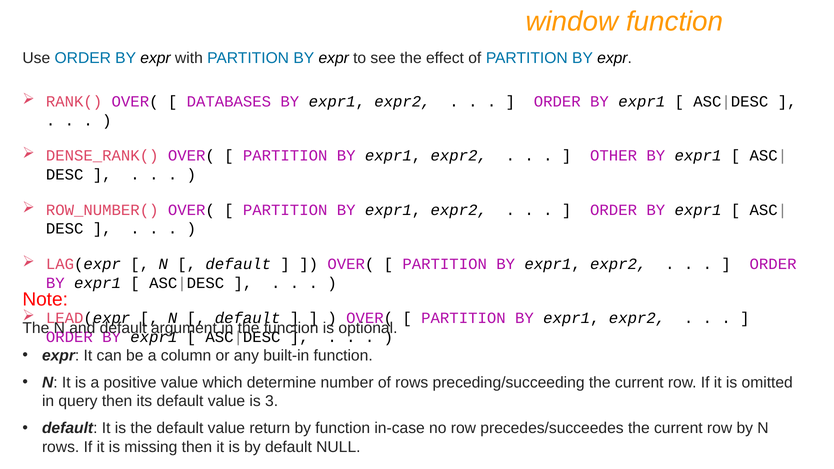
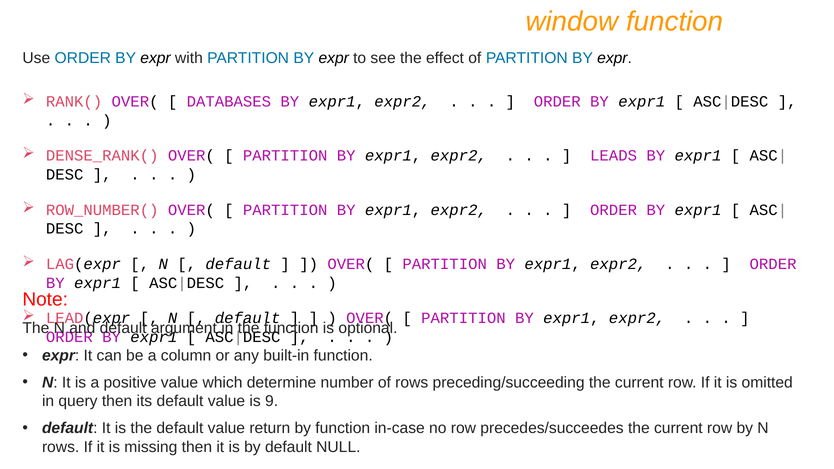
OTHER: OTHER -> LEADS (614, 156)
3: 3 -> 9 (272, 401)
